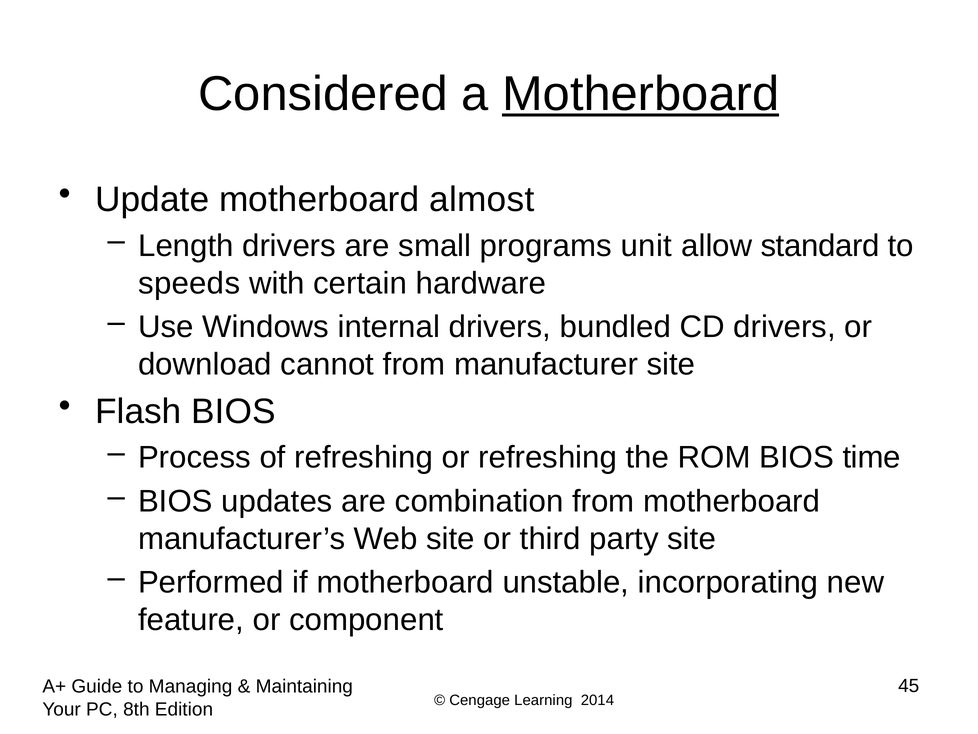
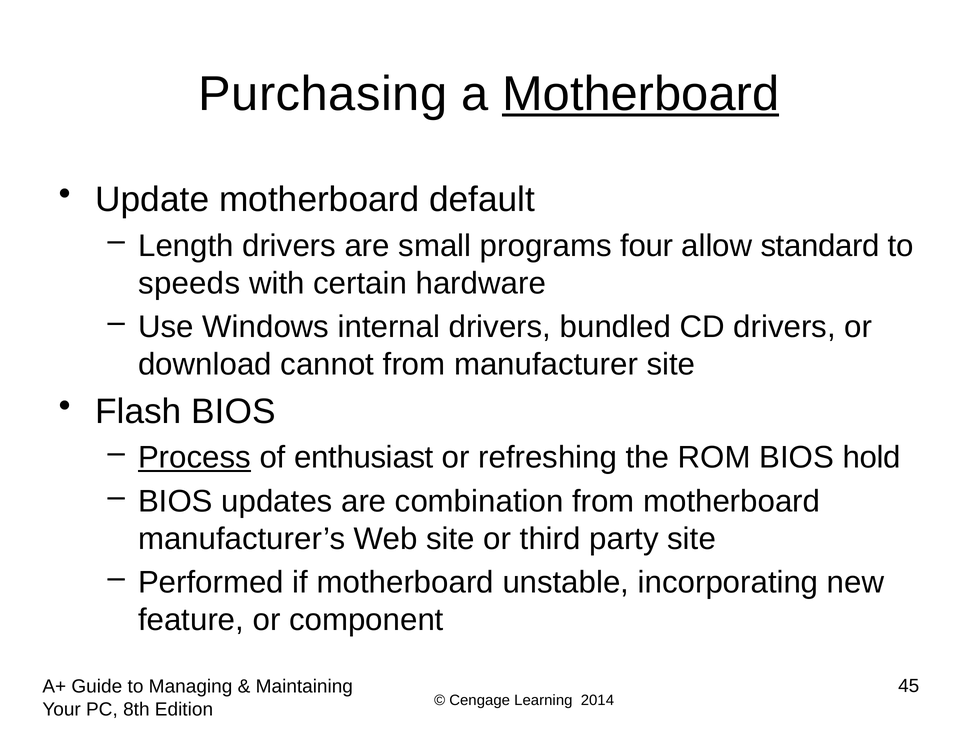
Considered: Considered -> Purchasing (323, 94)
almost: almost -> default (482, 200)
unit: unit -> four (647, 246)
Process underline: none -> present (195, 457)
of refreshing: refreshing -> enthusiast (364, 457)
time: time -> hold (872, 457)
